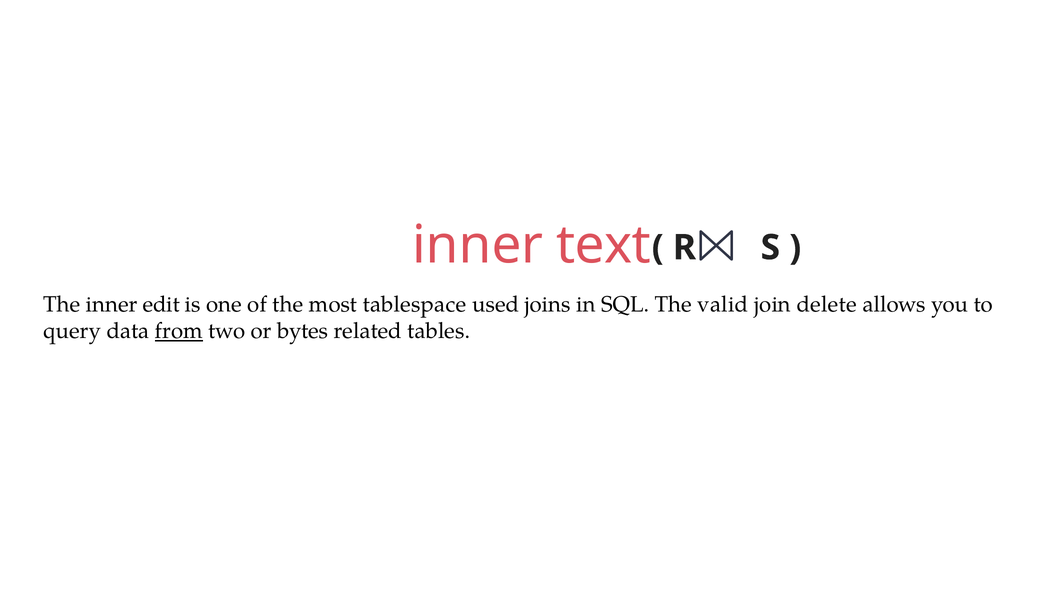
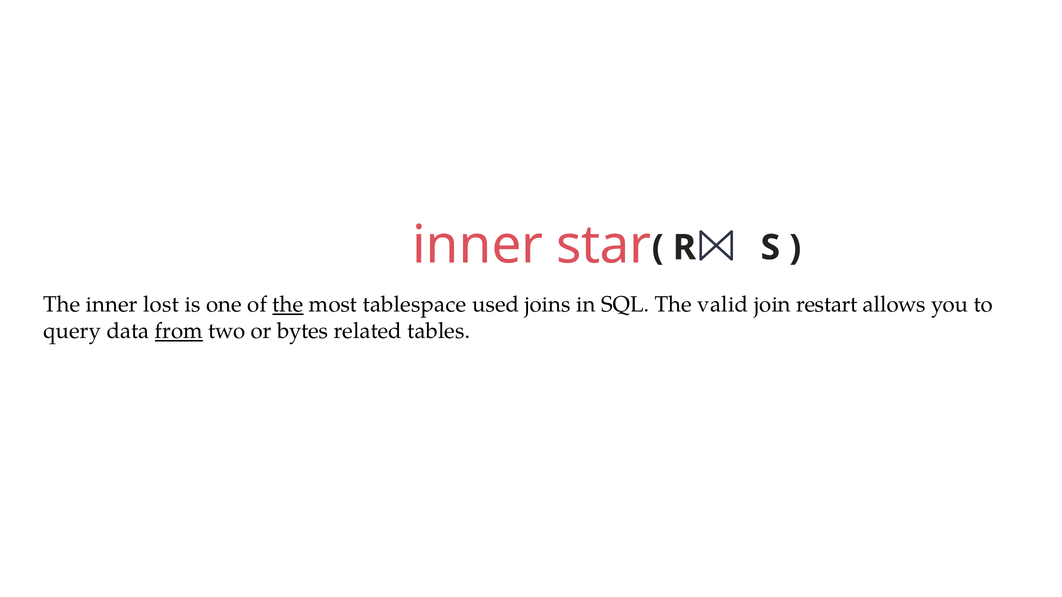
text: text -> star (604, 245)
edit: edit -> lost (161, 305)
the underline: none -> present (288, 305)
delete: delete -> restart (827, 305)
